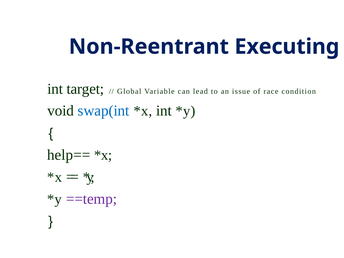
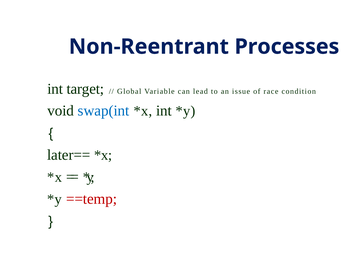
Executing: Executing -> Processes (287, 47)
help==: help== -> later== (69, 155)
==temp colour: purple -> red (92, 199)
